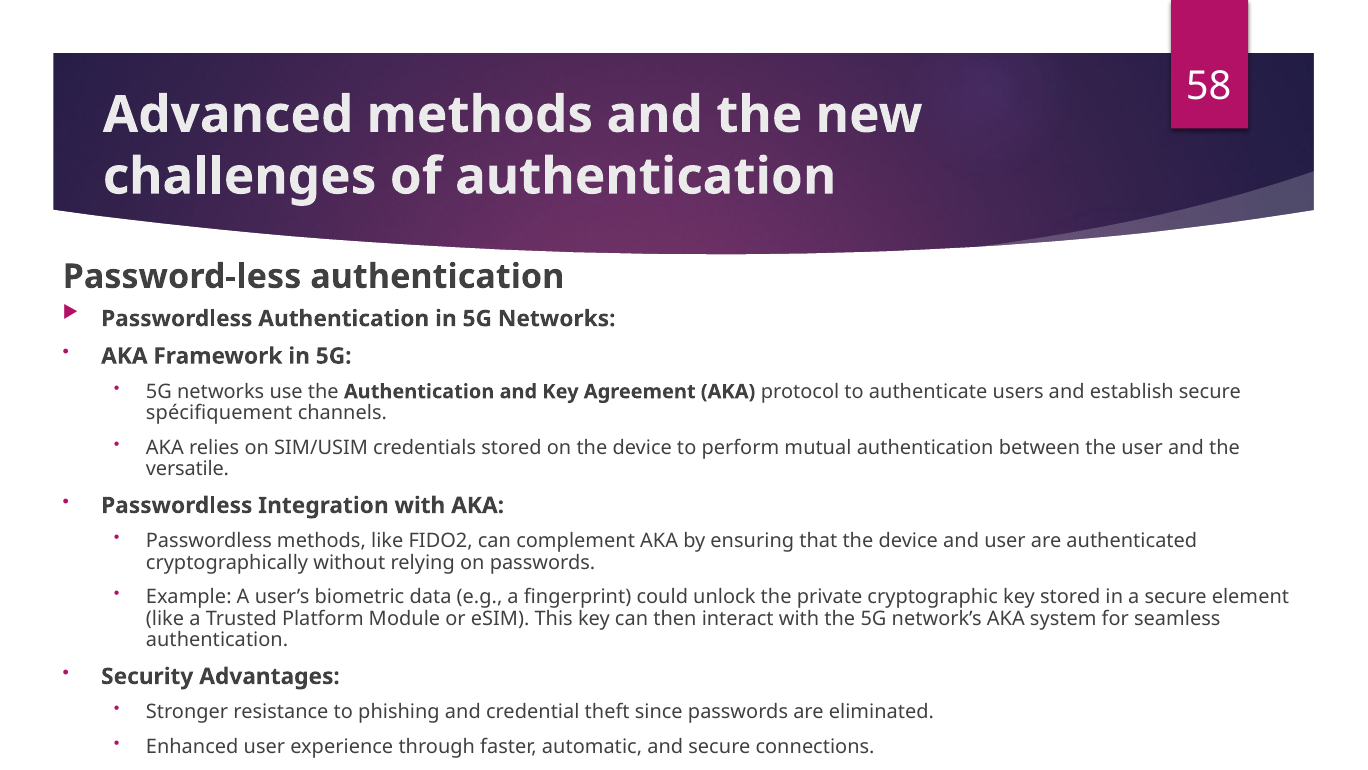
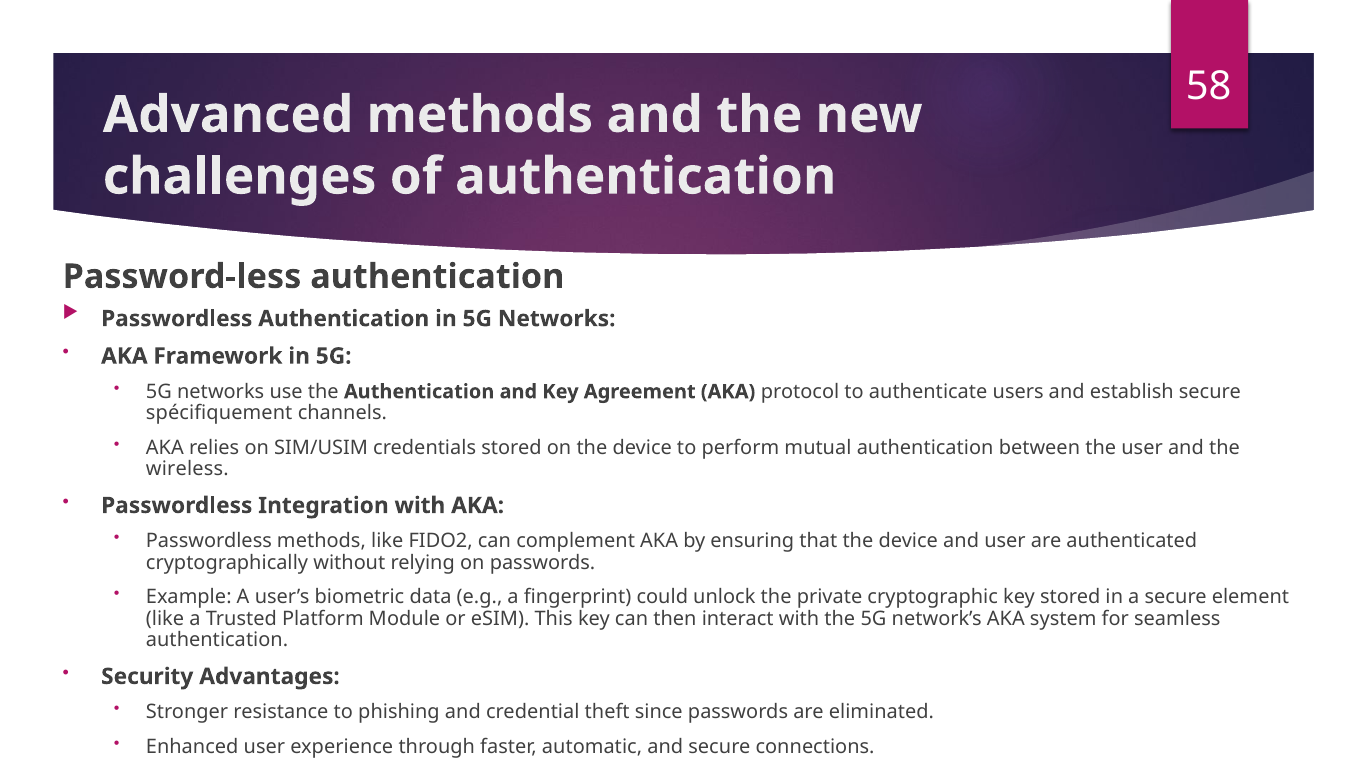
versatile: versatile -> wireless (187, 469)
